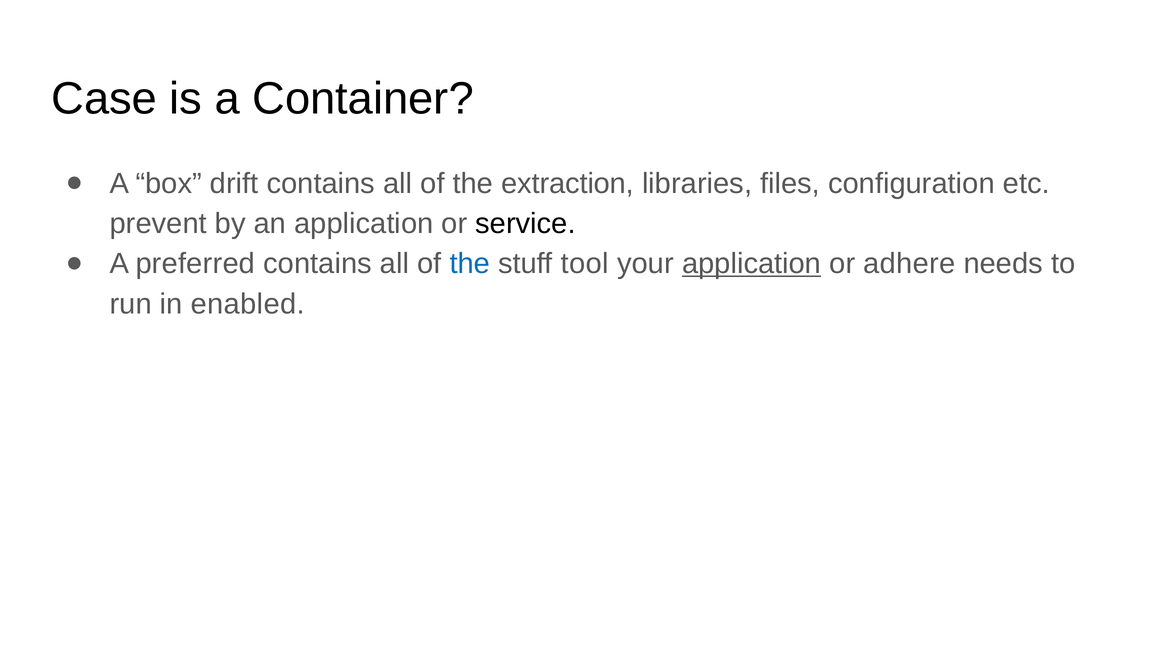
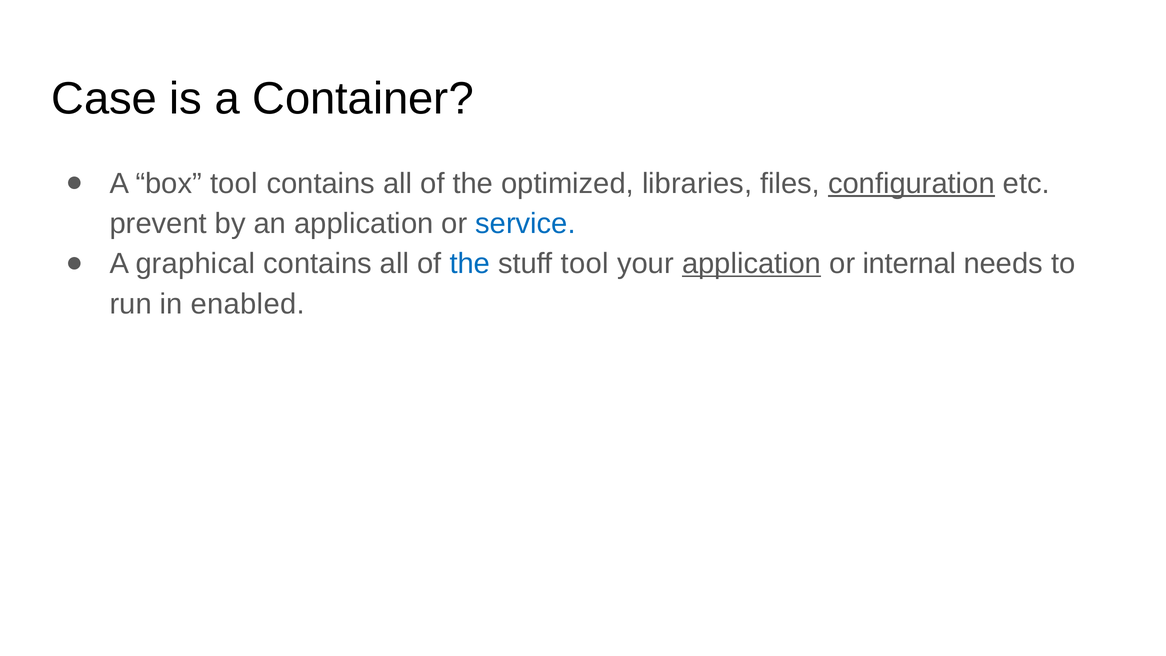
box drift: drift -> tool (234, 183)
extraction: extraction -> optimized (568, 183)
configuration underline: none -> present (911, 183)
service colour: black -> blue (526, 224)
preferred: preferred -> graphical (195, 264)
adhere: adhere -> internal (909, 264)
